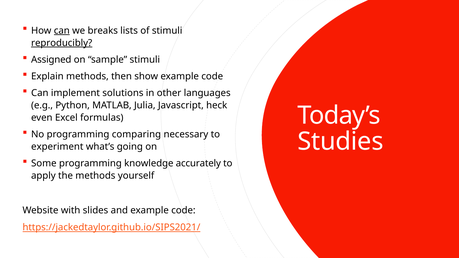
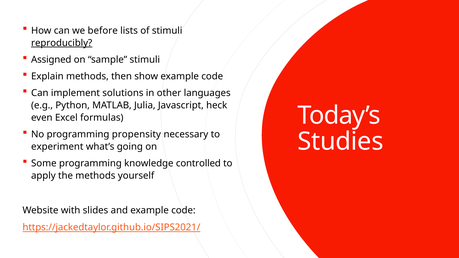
can underline: present -> none (62, 31)
breaks: breaks -> before (103, 31)
comparing: comparing -> propensity (136, 134)
accurately: accurately -> controlled (198, 164)
